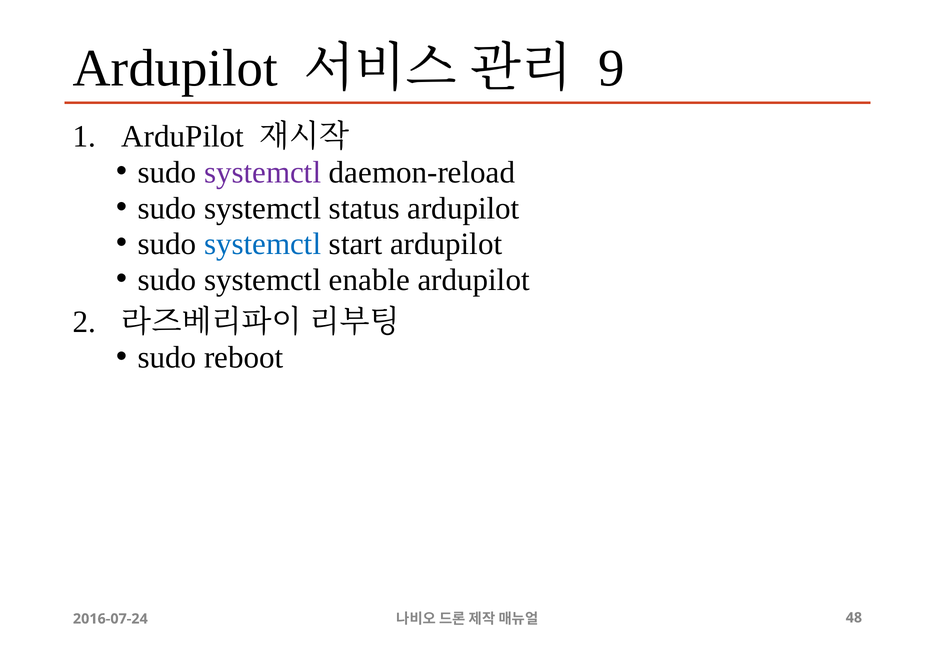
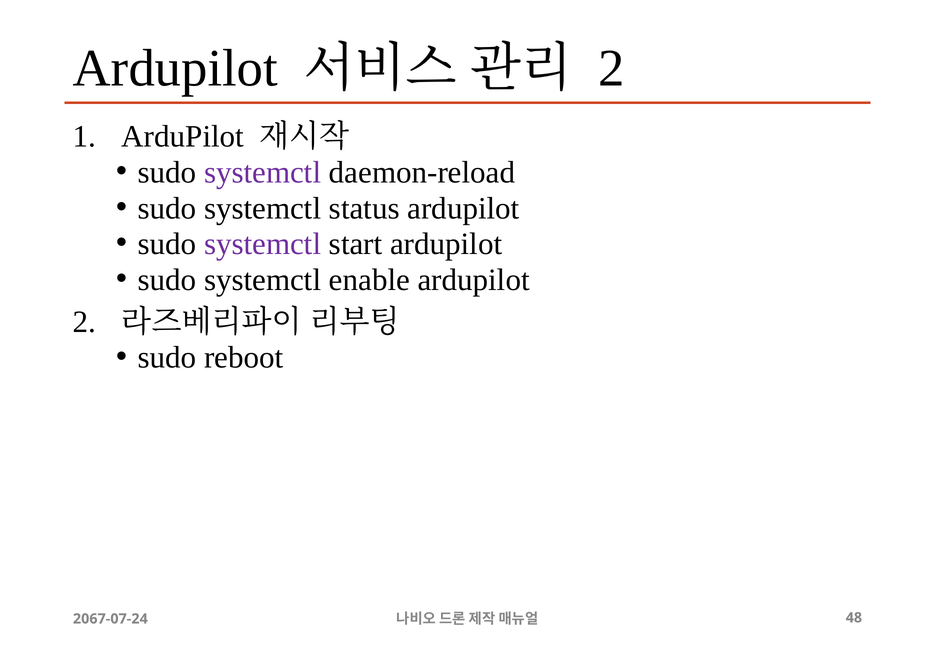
9: 9 -> 2 (611, 68)
systemctl colour: blue -> purple (263, 244)
2016-07-24: 2016-07-24 -> 2067-07-24 (110, 618)
